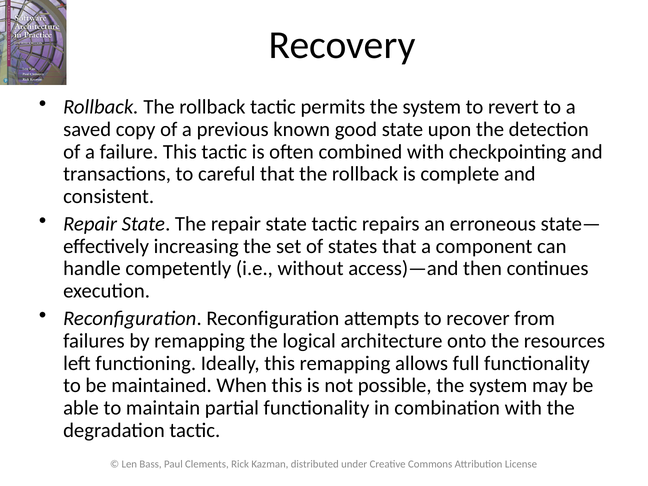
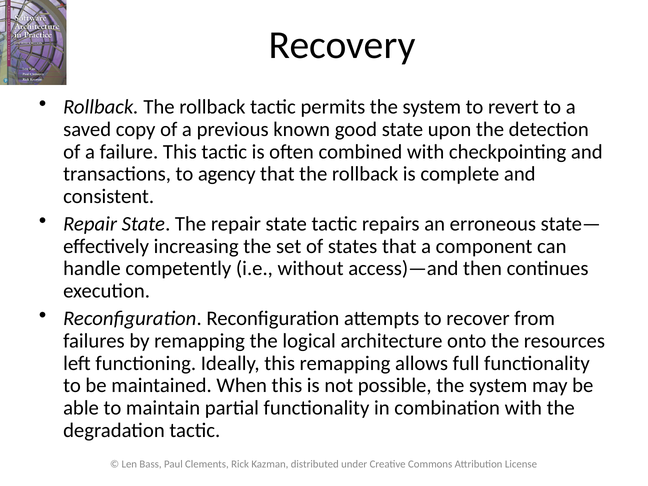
careful: careful -> agency (227, 174)
